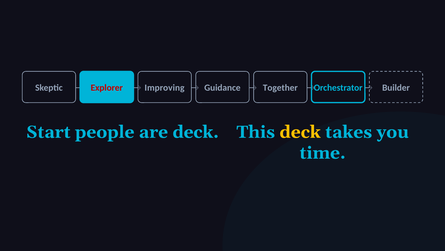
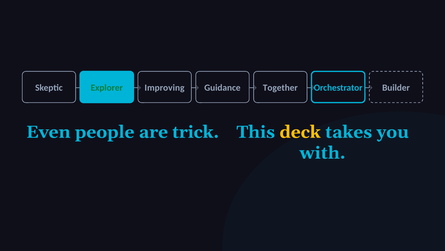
Explorer colour: red -> green (107, 87)
Start: Start -> Even (48, 132)
are deck: deck -> trick (196, 132)
time: time -> with (323, 153)
